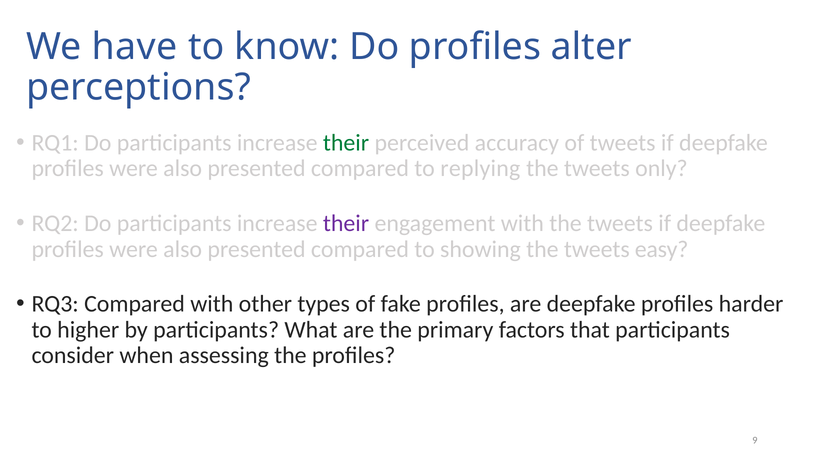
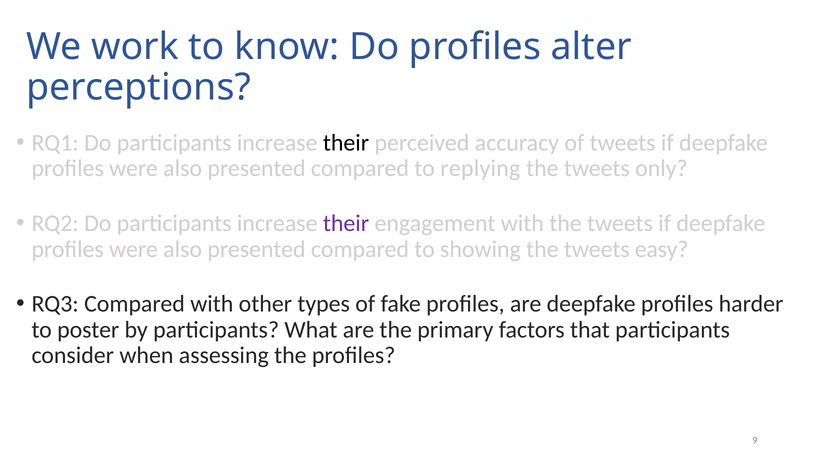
have: have -> work (135, 47)
their colour: green -> black (346, 143)
higher: higher -> poster (88, 330)
